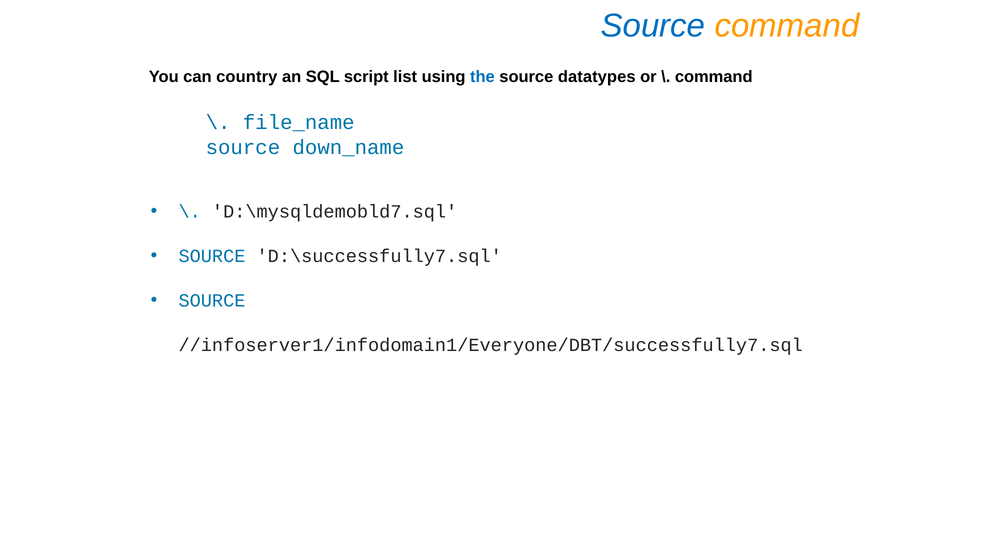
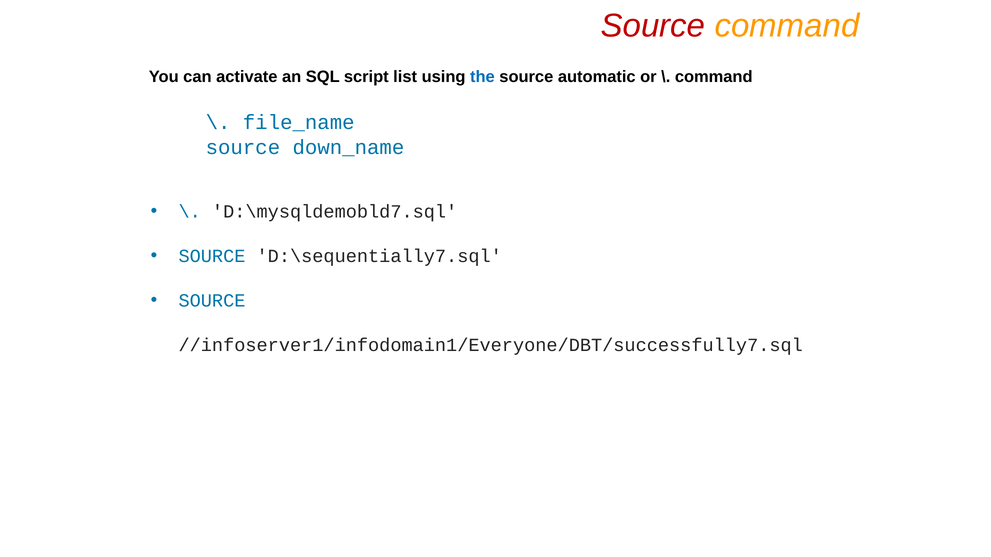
Source colour: blue -> red (653, 26)
country: country -> activate (247, 77)
datatypes: datatypes -> automatic (597, 77)
D:\successfully7.sql: D:\successfully7.sql -> D:\sequentially7.sql (379, 256)
